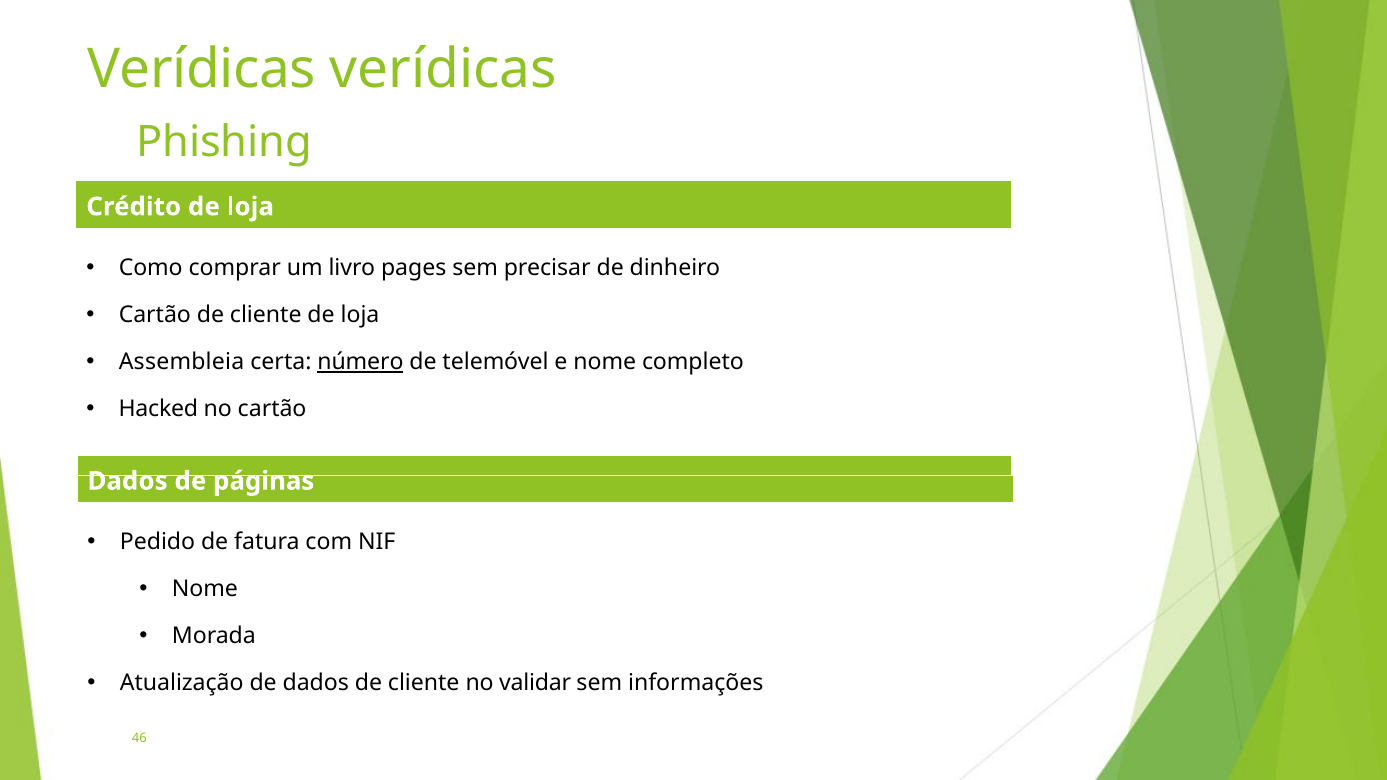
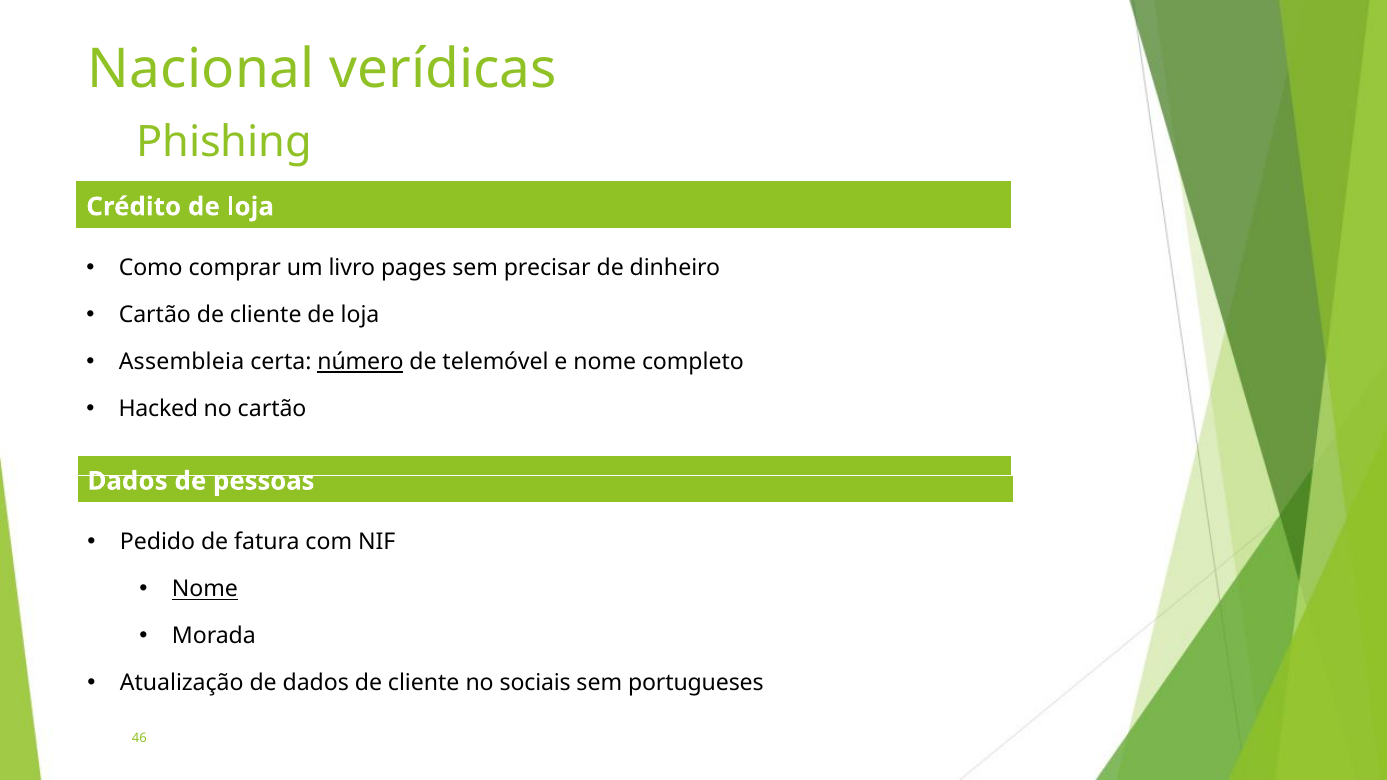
Verídicas: Verídicas -> Nacional (201, 70)
páginas: páginas -> pessoas (264, 481)
Nome underline: none -> present (205, 589)
validar: validar -> sociais (535, 684)
informações: informações -> portugueses (696, 684)
